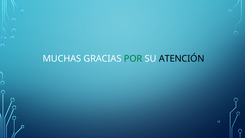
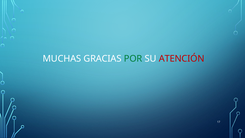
ATENCIÓN colour: black -> red (182, 59)
